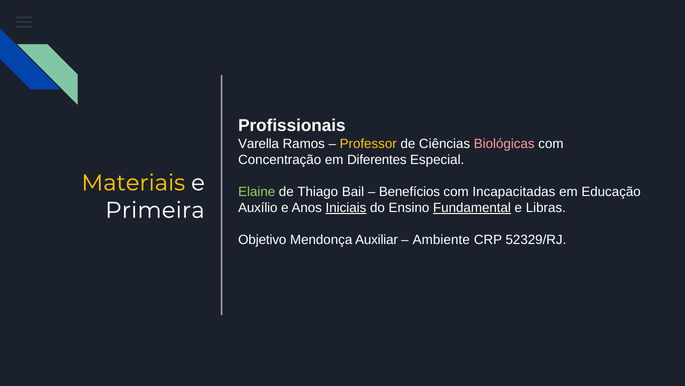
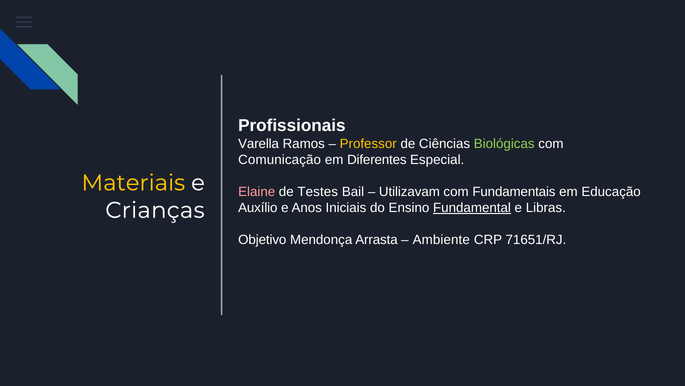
Biológicas colour: pink -> light green (504, 143)
Concentração: Concentração -> Comunicação (280, 159)
Elaine colour: light green -> pink (257, 191)
Thiago: Thiago -> Testes (318, 191)
Benefícios: Benefícios -> Utilizavam (409, 191)
Incapacitadas: Incapacitadas -> Fundamentais (514, 191)
Iniciais underline: present -> none (346, 207)
Primeira: Primeira -> Crianças (155, 210)
Auxiliar: Auxiliar -> Arrasta (376, 239)
52329/RJ: 52329/RJ -> 71651/RJ (536, 239)
